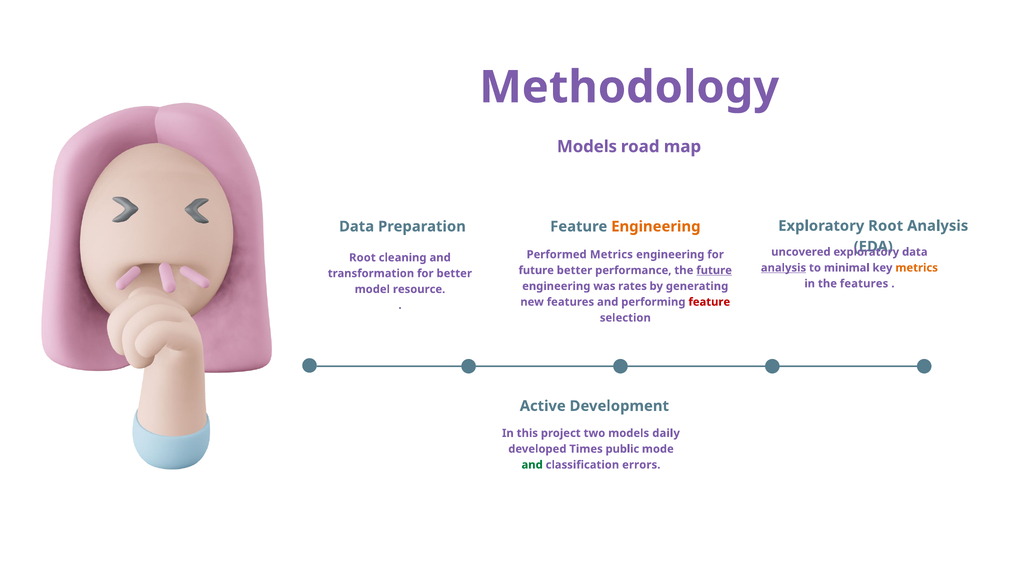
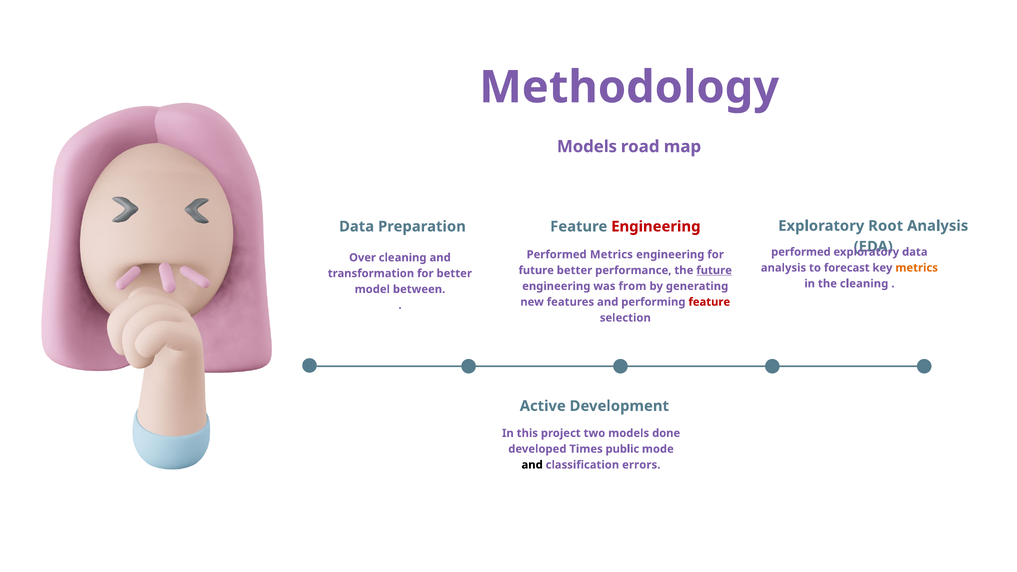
Engineering colour: orange -> red (656, 227)
uncovered: uncovered -> performed (801, 252)
Root: Root -> Over (363, 258)
analysis underline: present -> none (783, 268)
minimal: minimal -> forecast (847, 268)
the features: features -> cleaning (864, 284)
rates: rates -> from (632, 286)
resource: resource -> between (419, 289)
daily: daily -> done (666, 433)
and colour: green -> black (532, 465)
